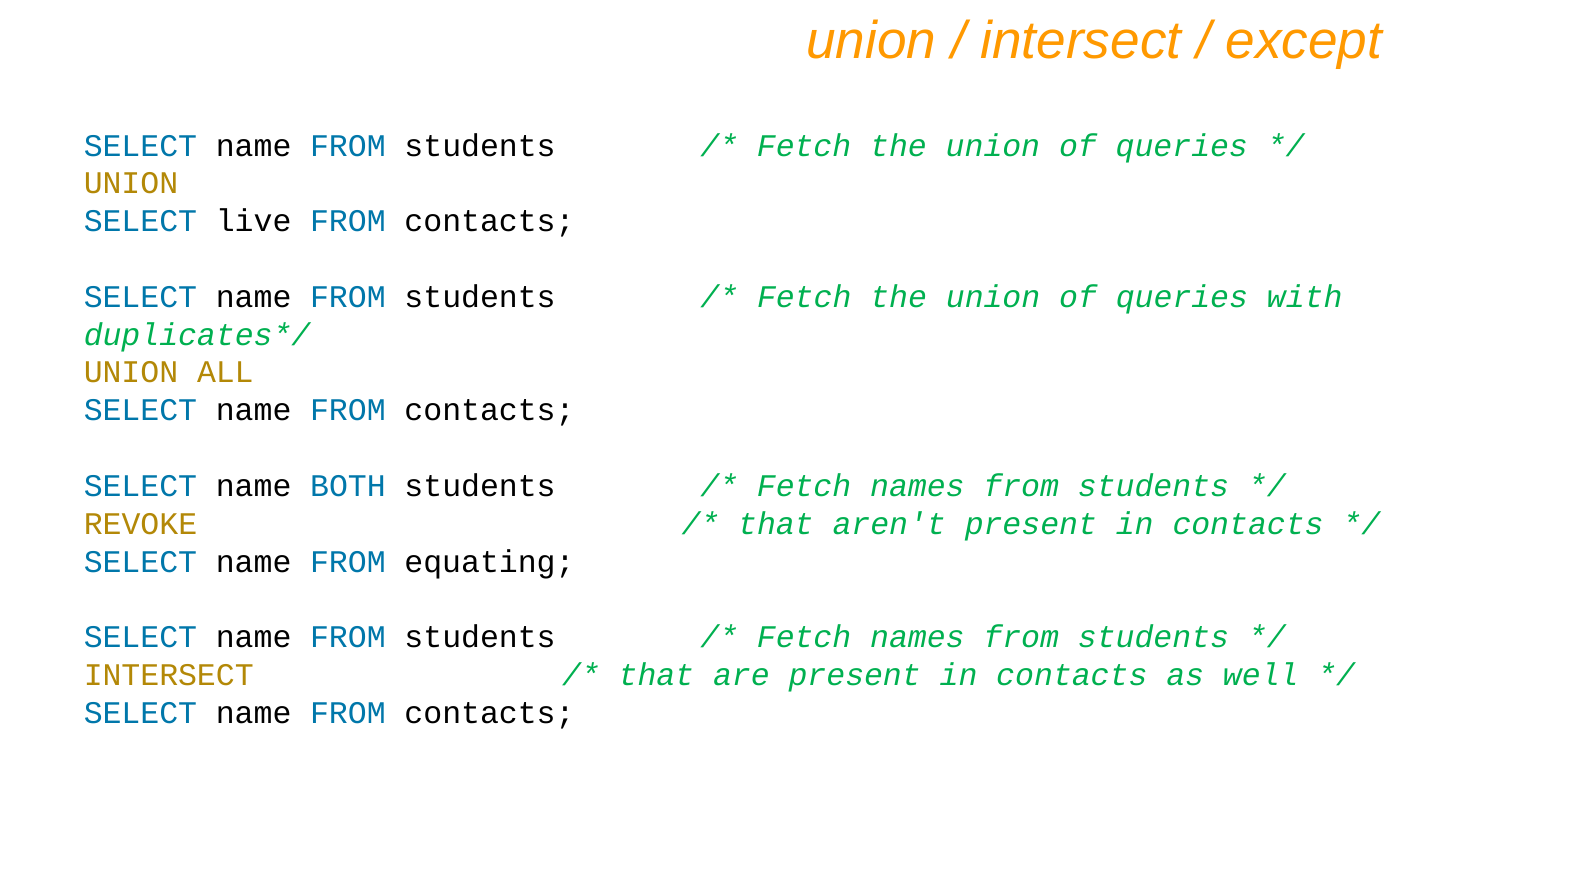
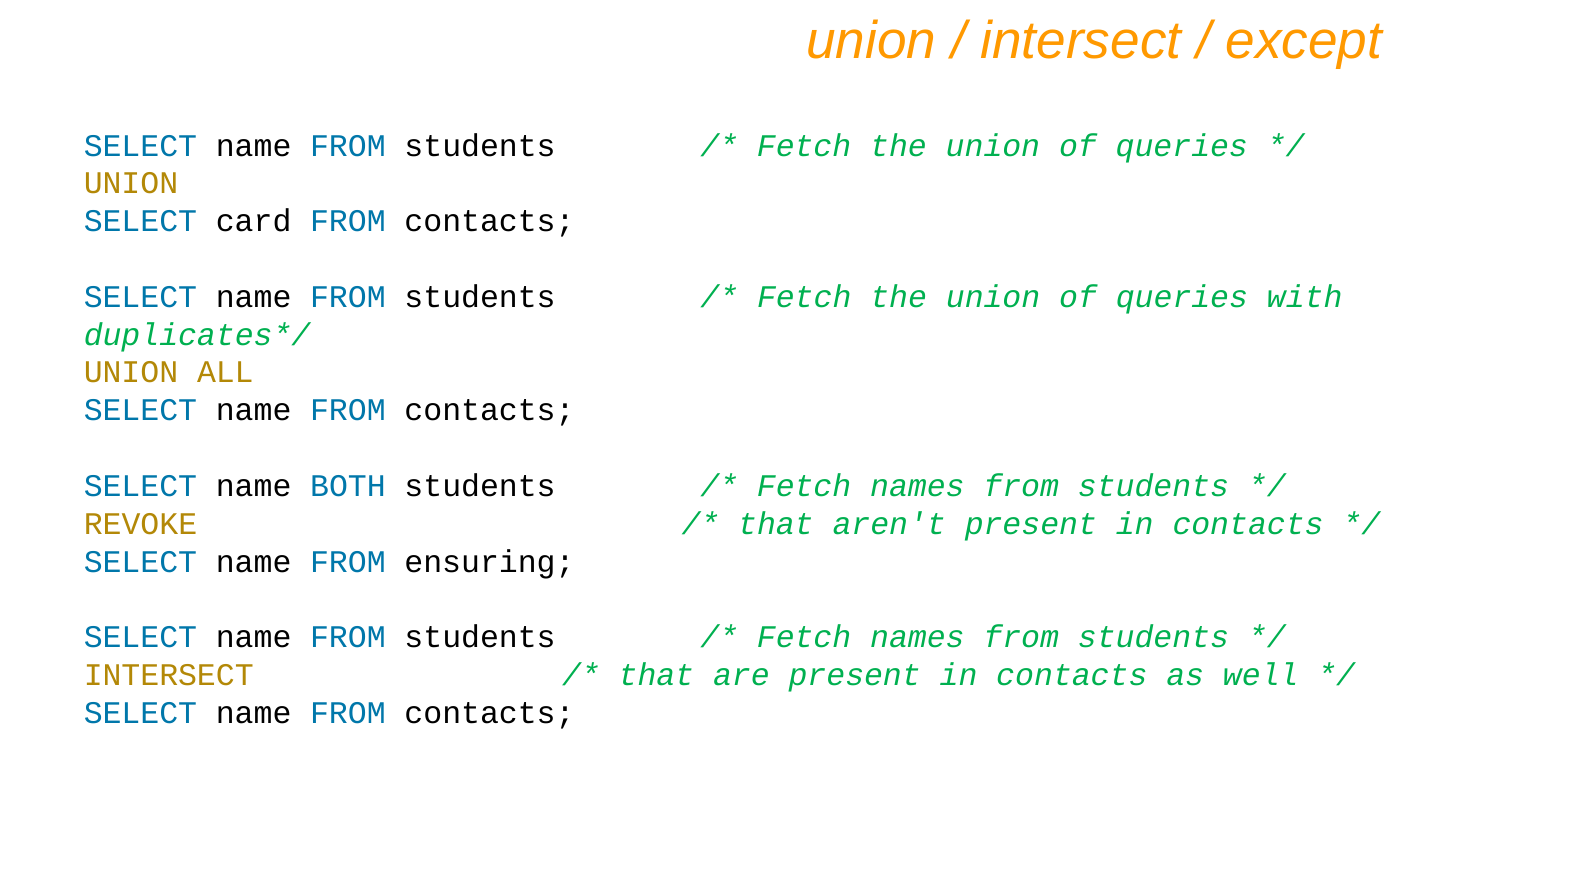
live: live -> card (254, 221)
equating: equating -> ensuring (489, 562)
